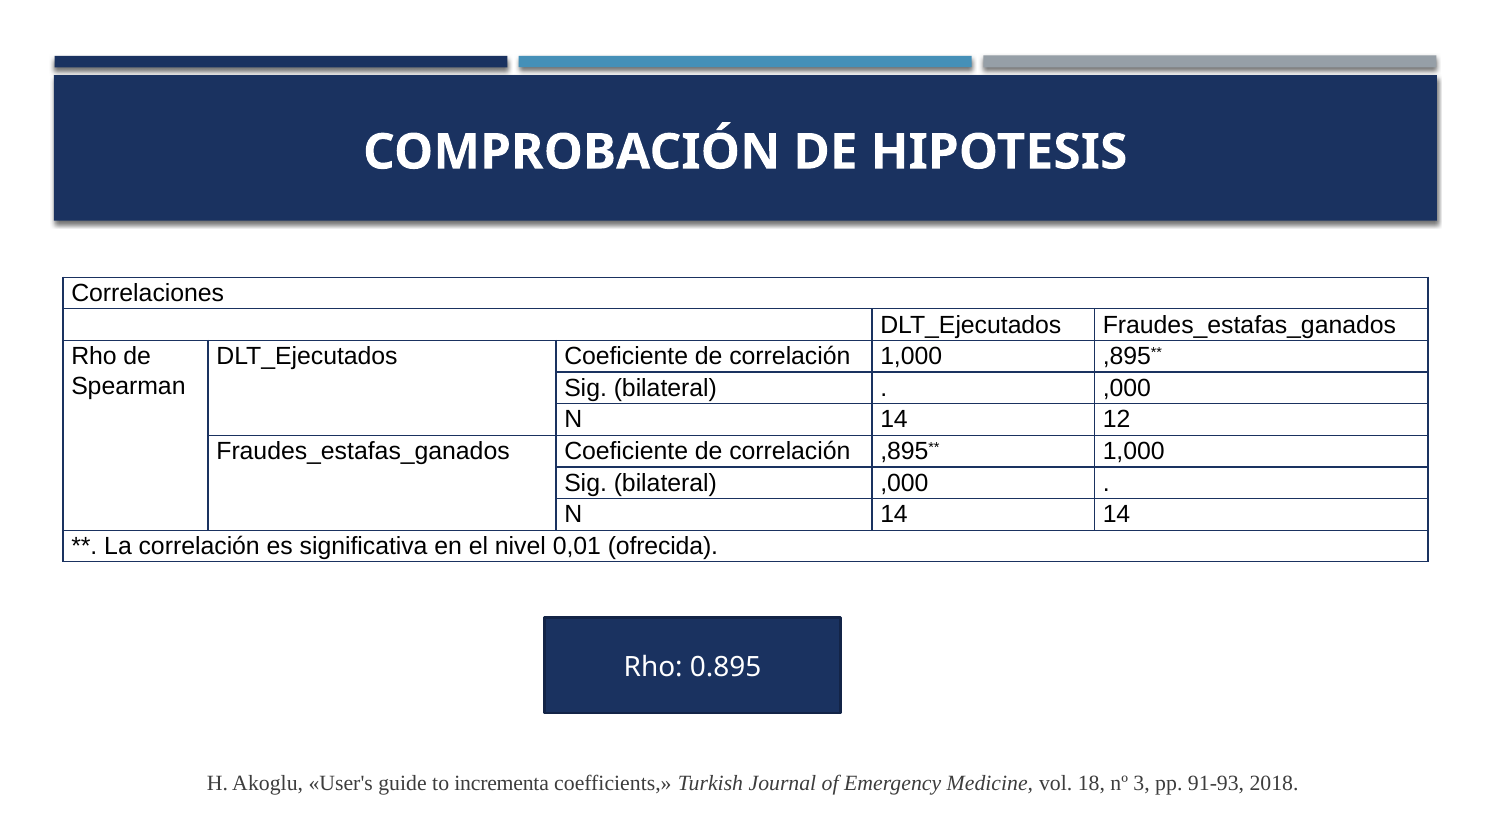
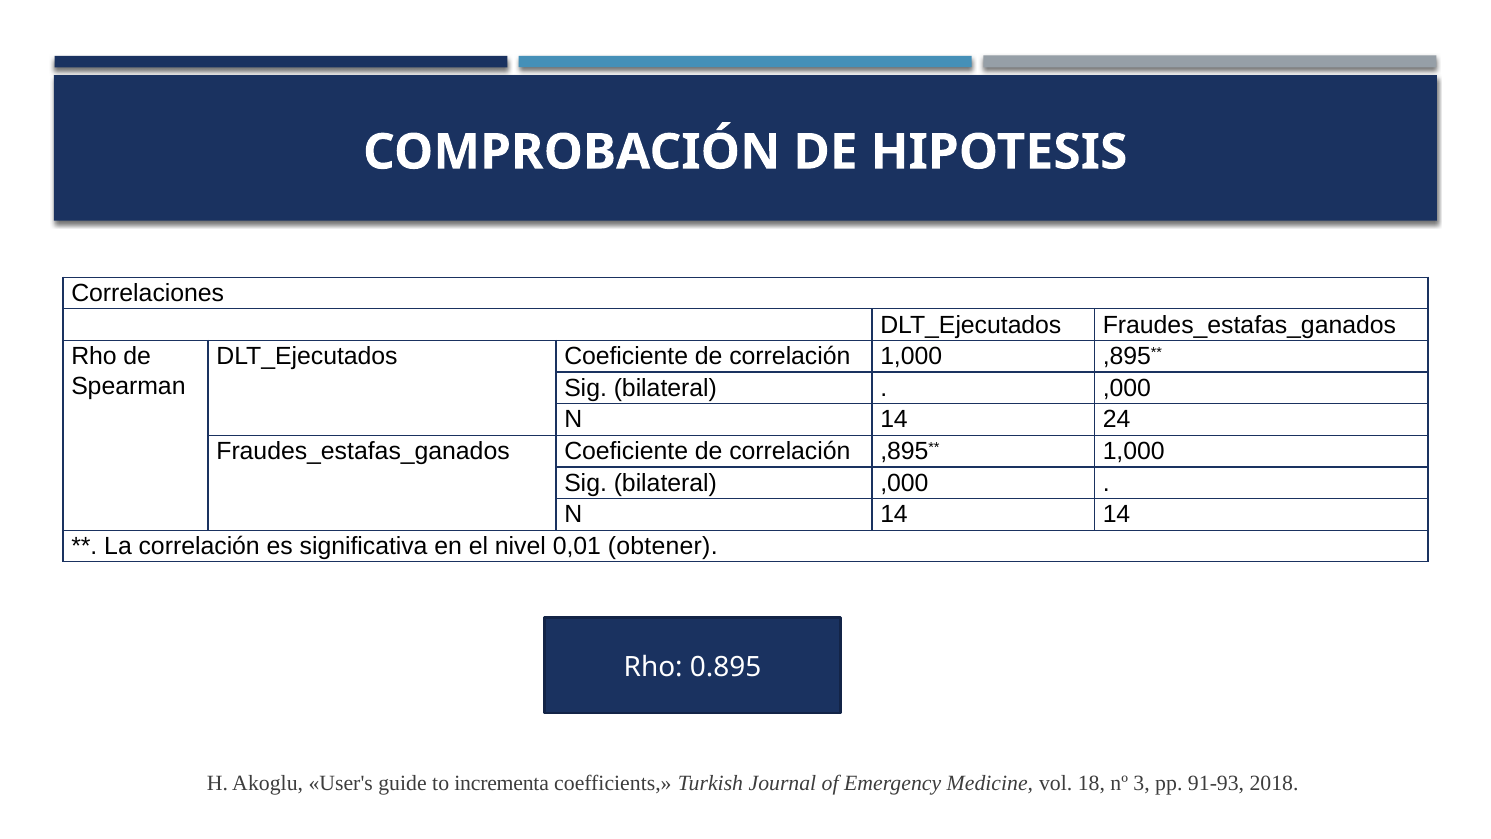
12: 12 -> 24 (1117, 420)
ofrecida: ofrecida -> obtener (663, 546)
